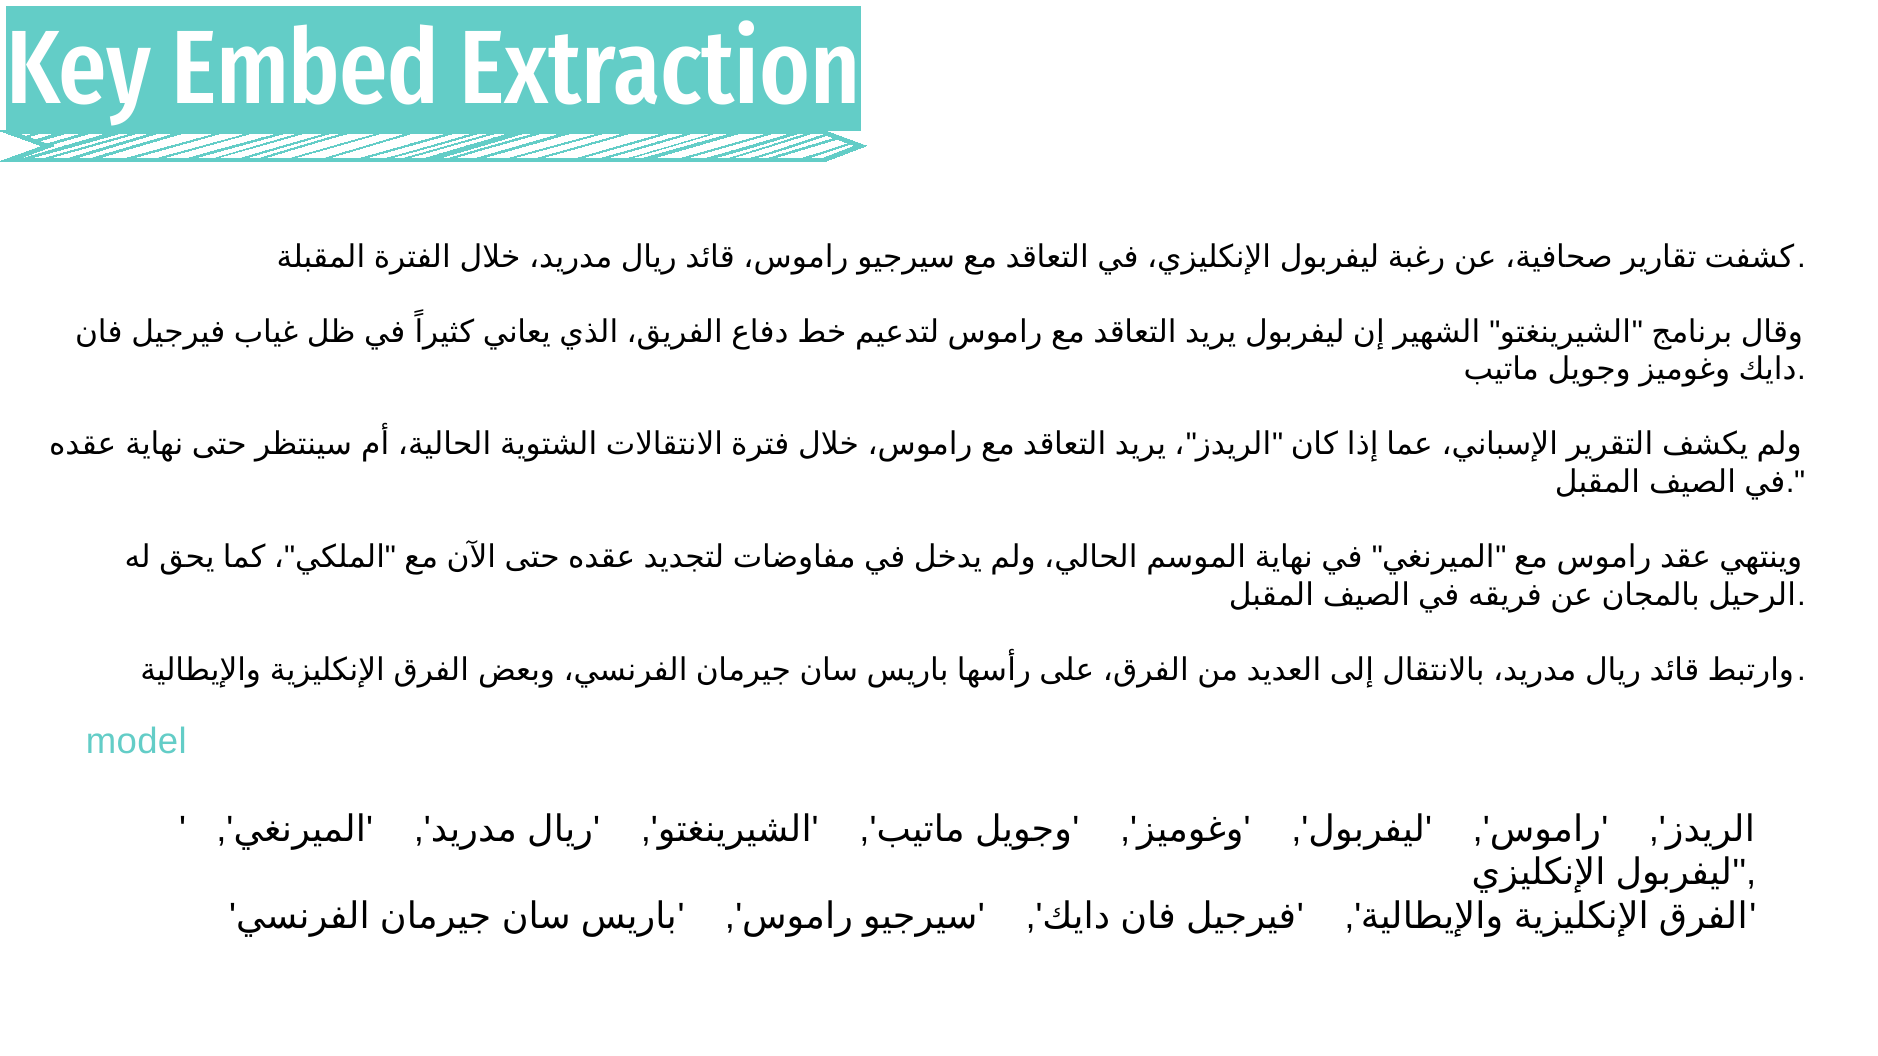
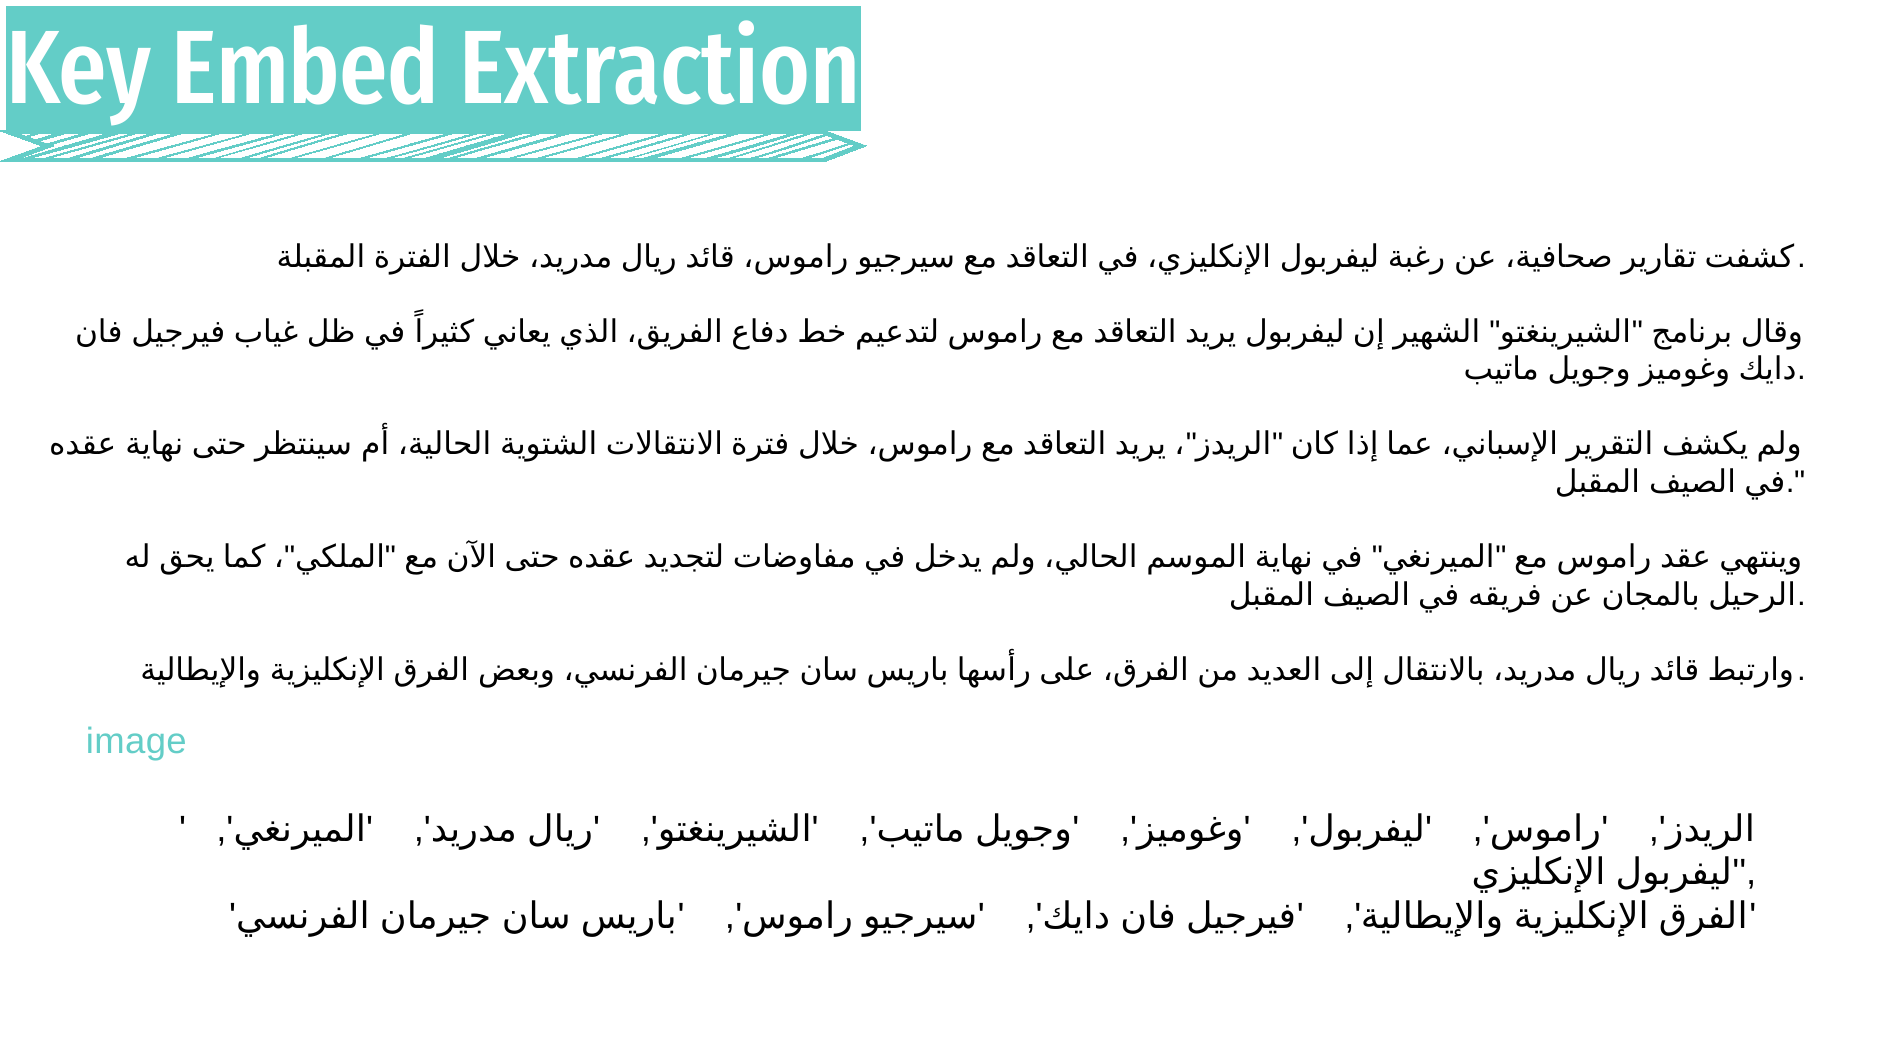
model: model -> image (136, 742)
